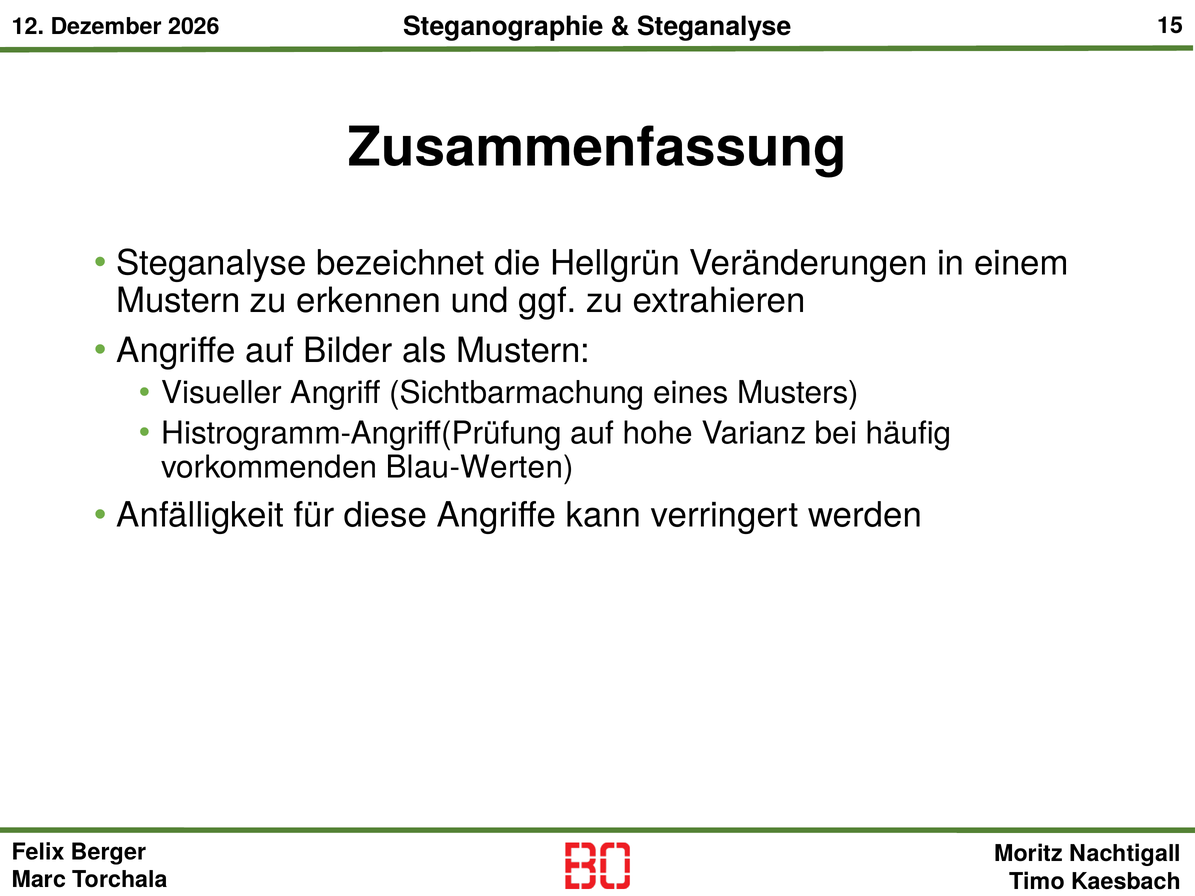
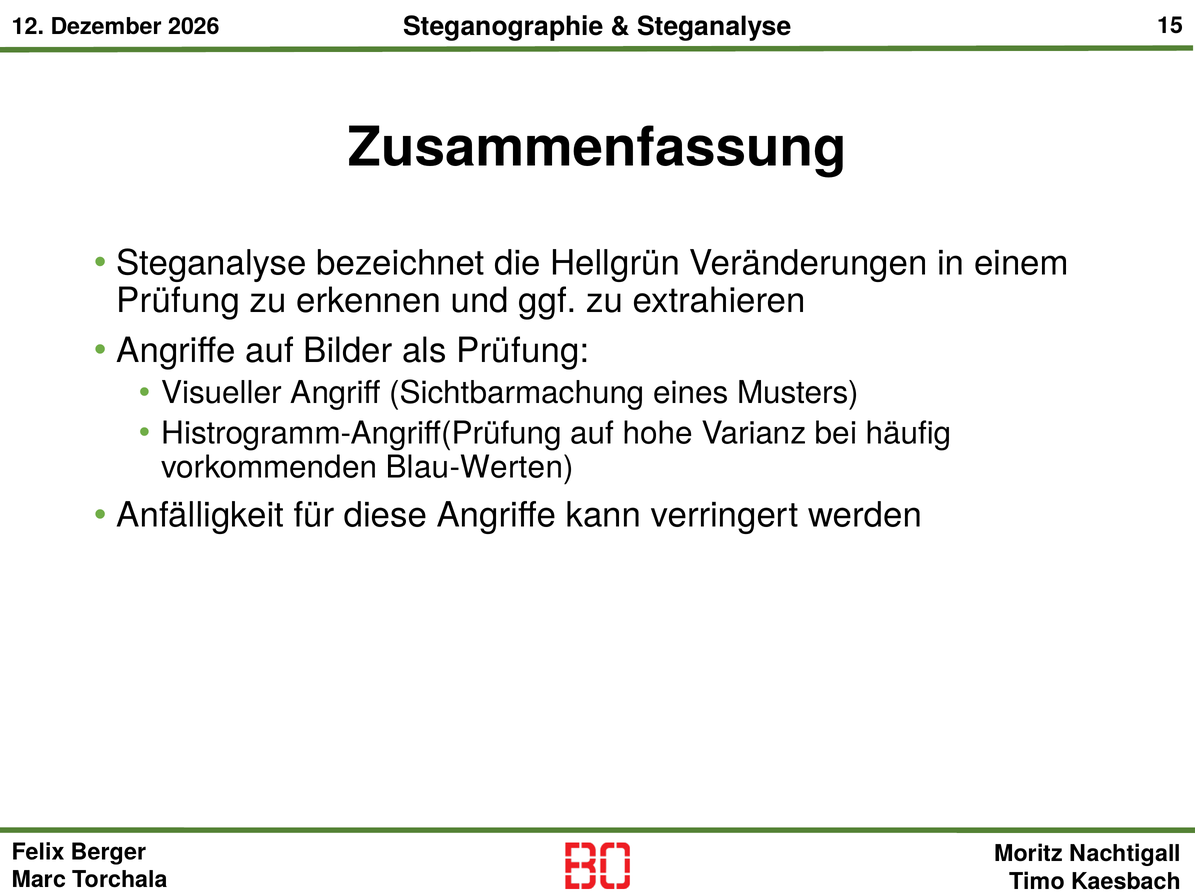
Mustern: Mustern -> Prüfung (178, 301)
als Mustern: Mustern -> Prüfung (523, 351)
